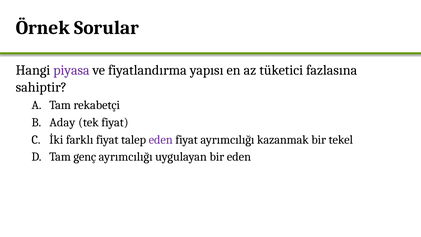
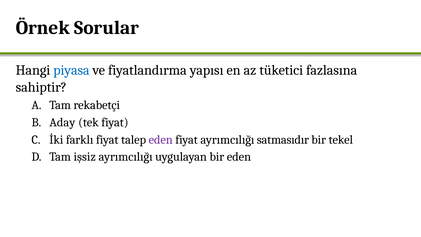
piyasa colour: purple -> blue (71, 70)
kazanmak: kazanmak -> satmasıdır (283, 140)
genç: genç -> işsiz (85, 157)
